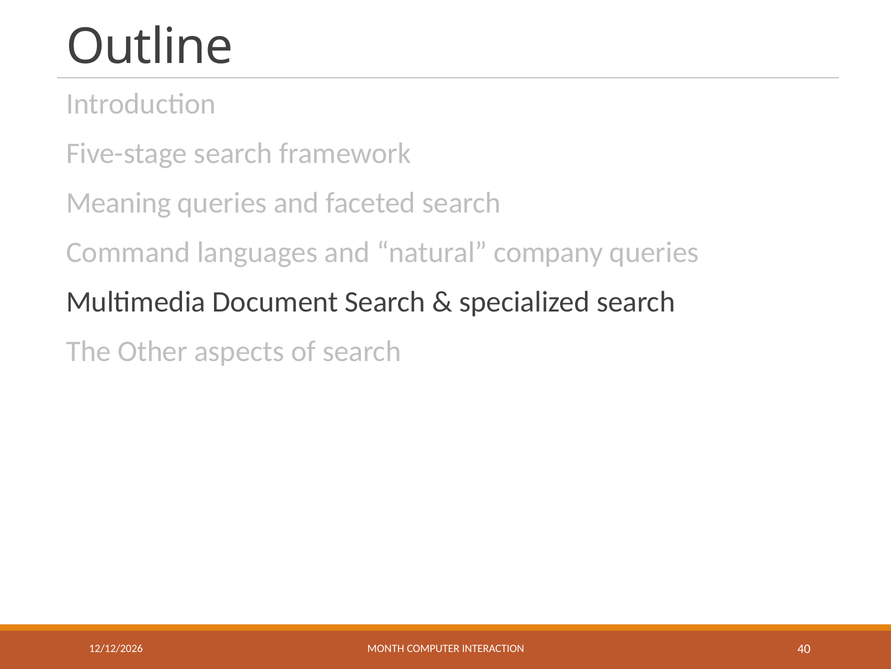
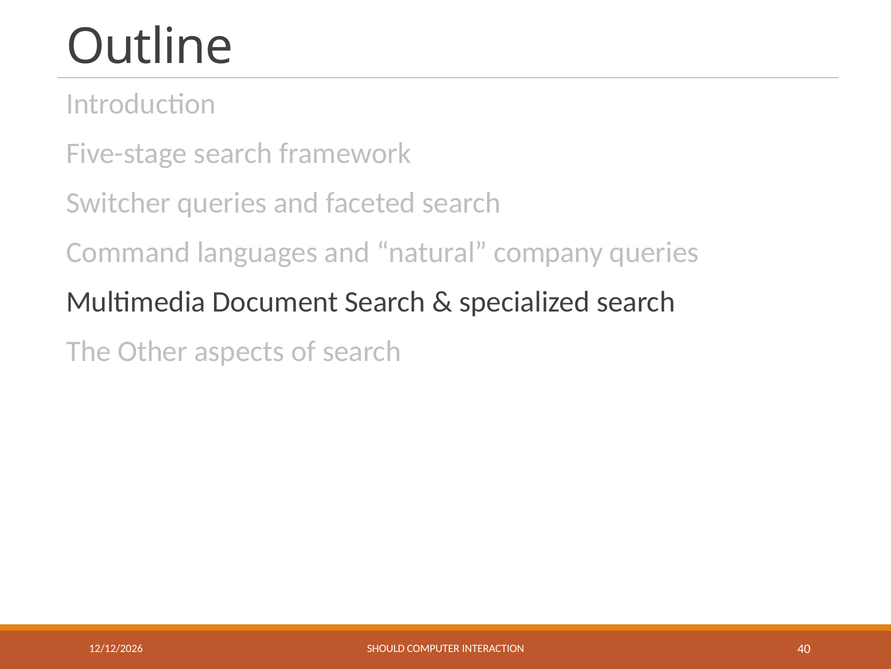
Meaning: Meaning -> Switcher (118, 203)
MONTH: MONTH -> SHOULD (386, 648)
